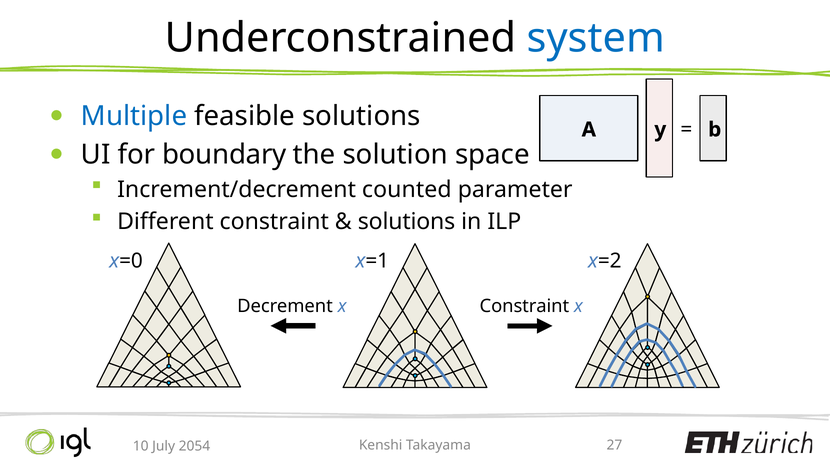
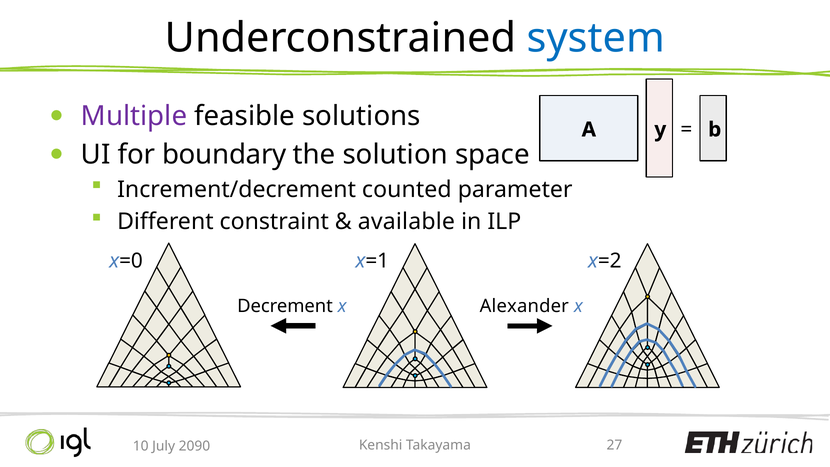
Multiple colour: blue -> purple (134, 116)
solutions: solutions -> available (406, 222)
x Constraint: Constraint -> Alexander (524, 306)
2054: 2054 -> 2090 (194, 446)
